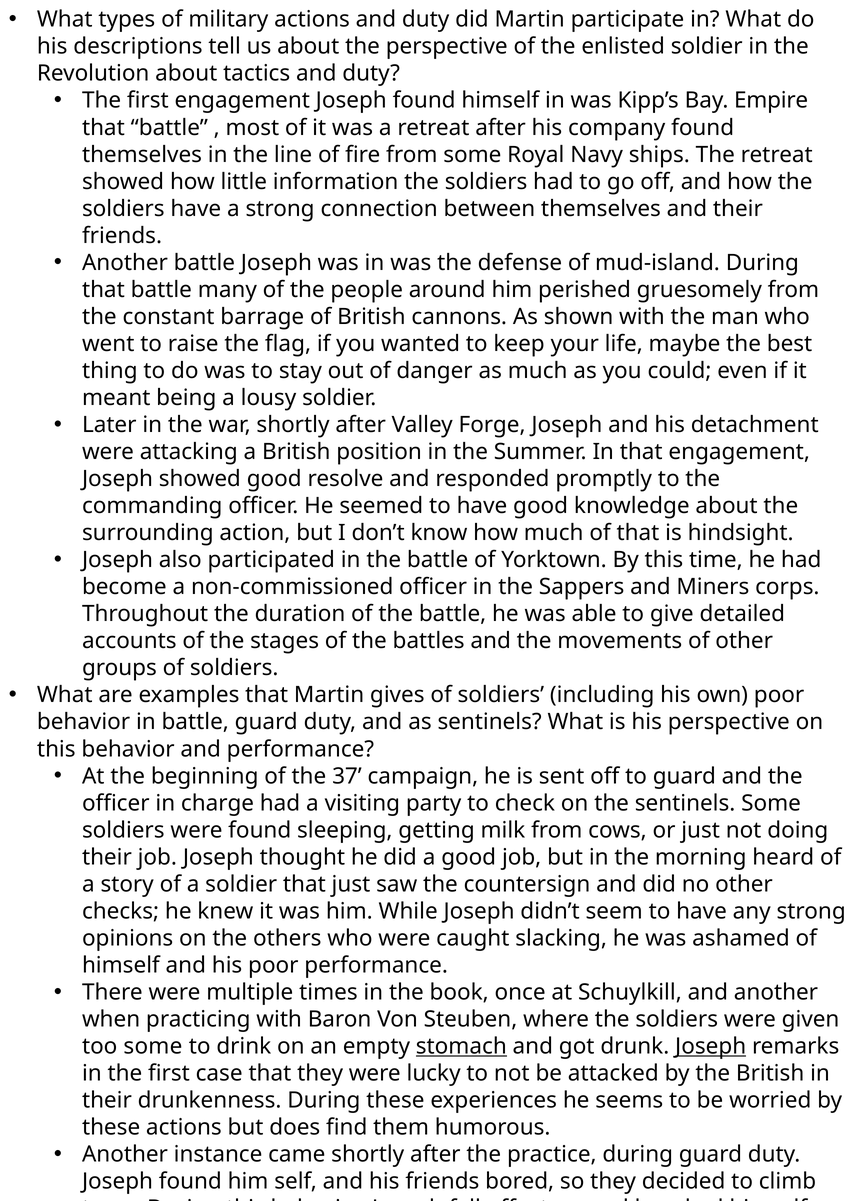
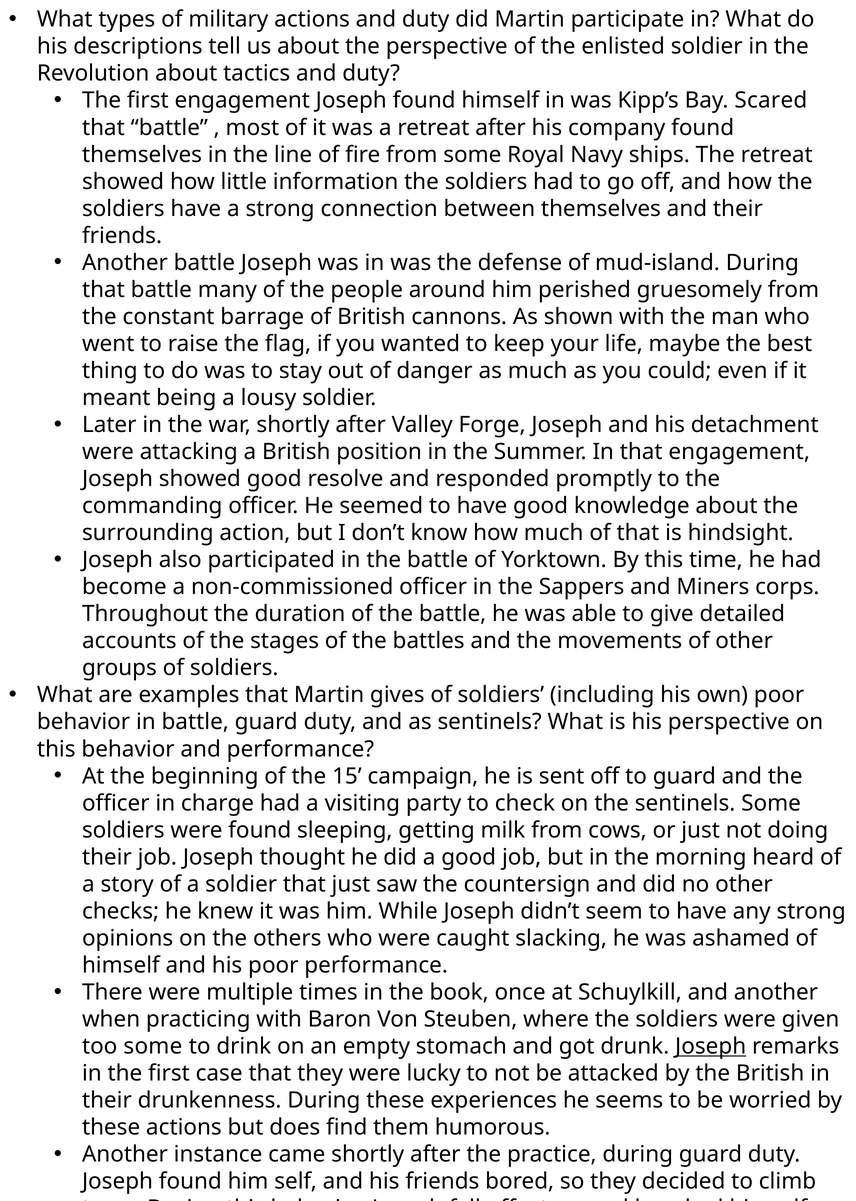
Empire: Empire -> Scared (771, 101)
37: 37 -> 15 (347, 776)
stomach underline: present -> none (461, 1047)
